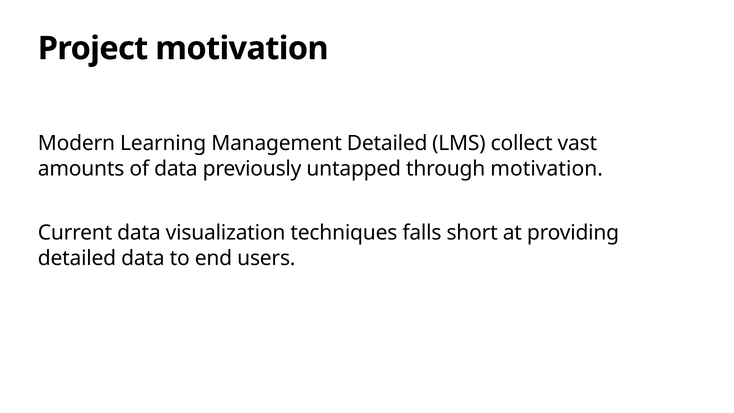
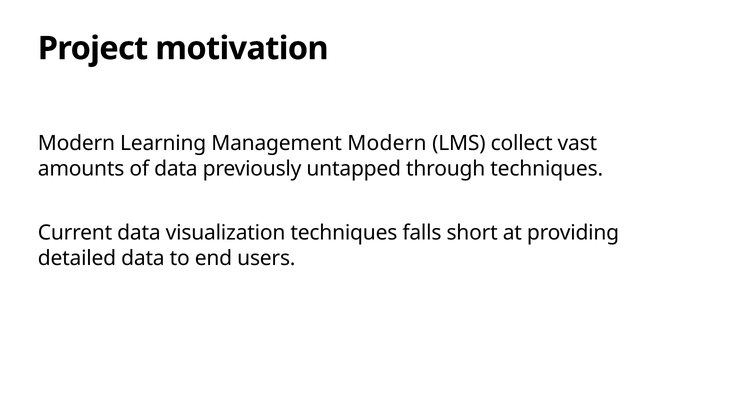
Management Detailed: Detailed -> Modern (387, 143)
through motivation: motivation -> techniques (547, 169)
